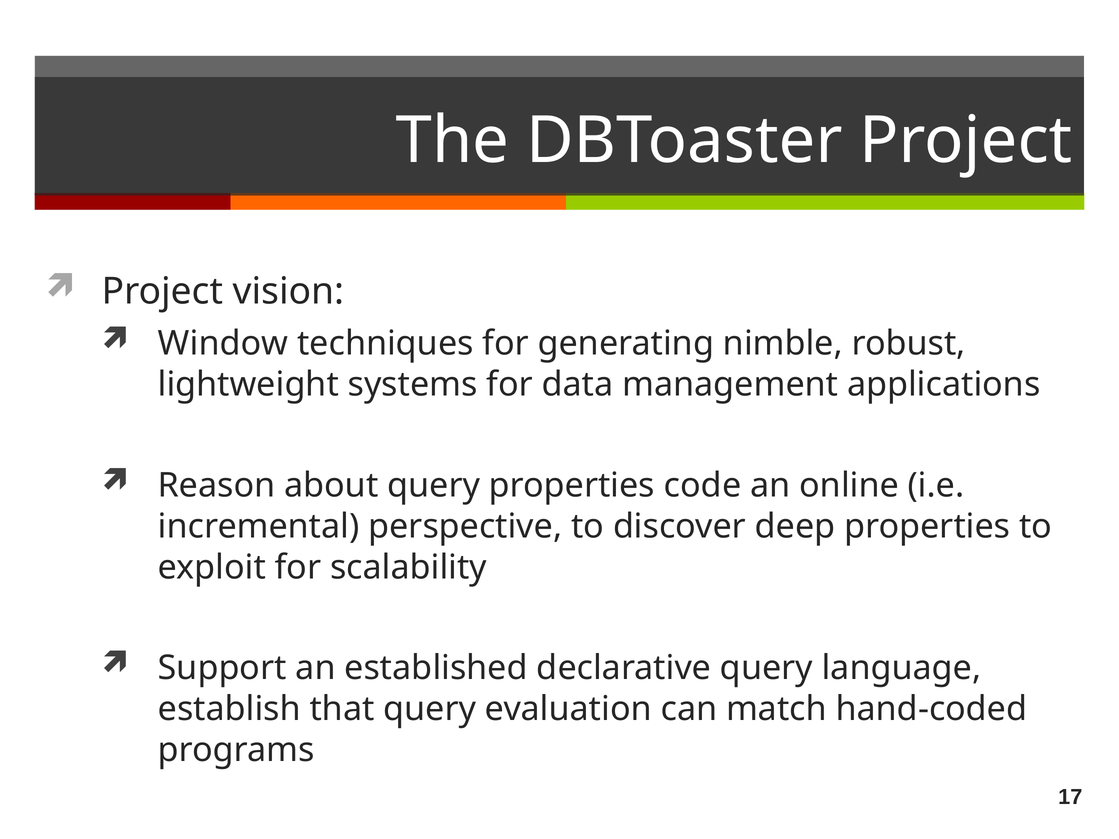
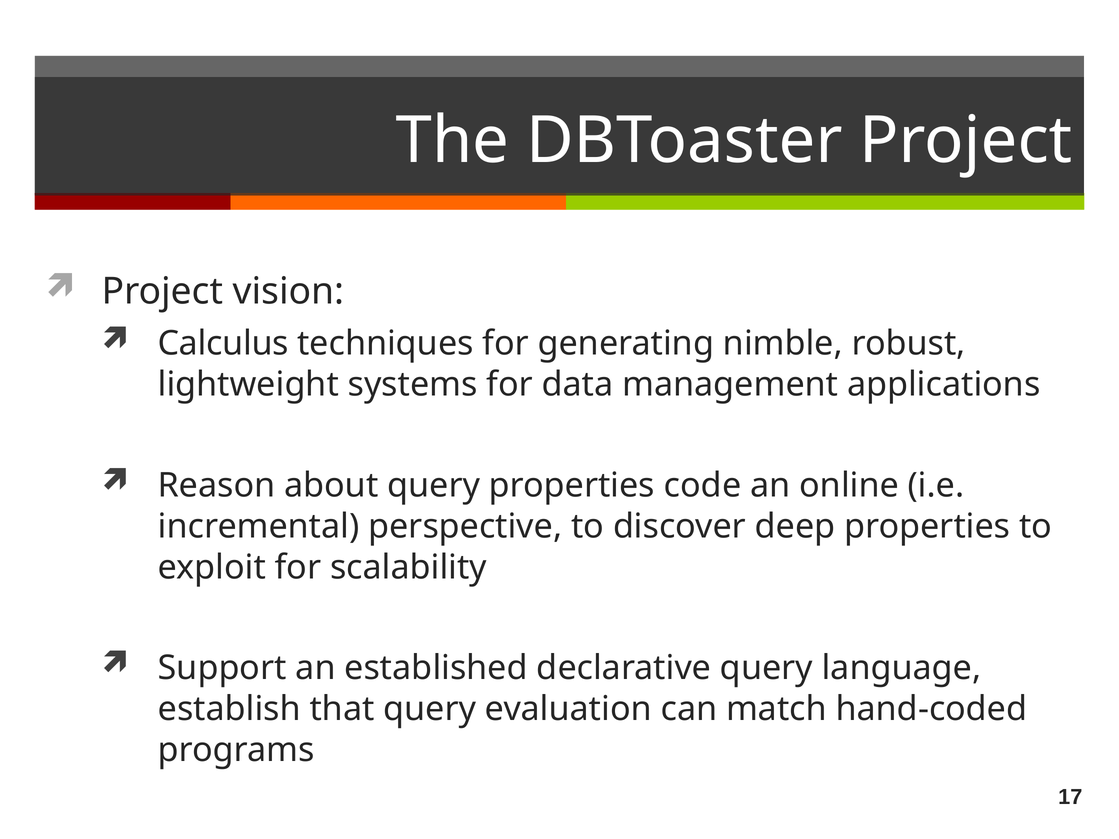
Window: Window -> Calculus (223, 344)
